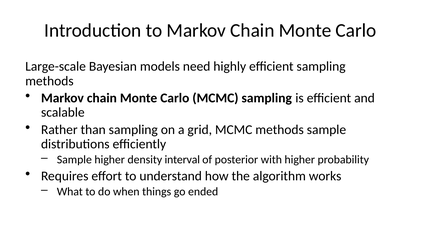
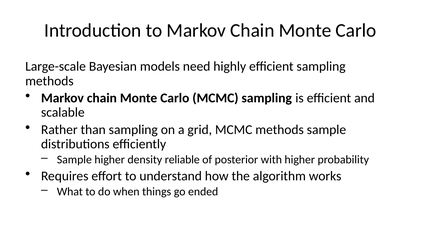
interval: interval -> reliable (182, 160)
